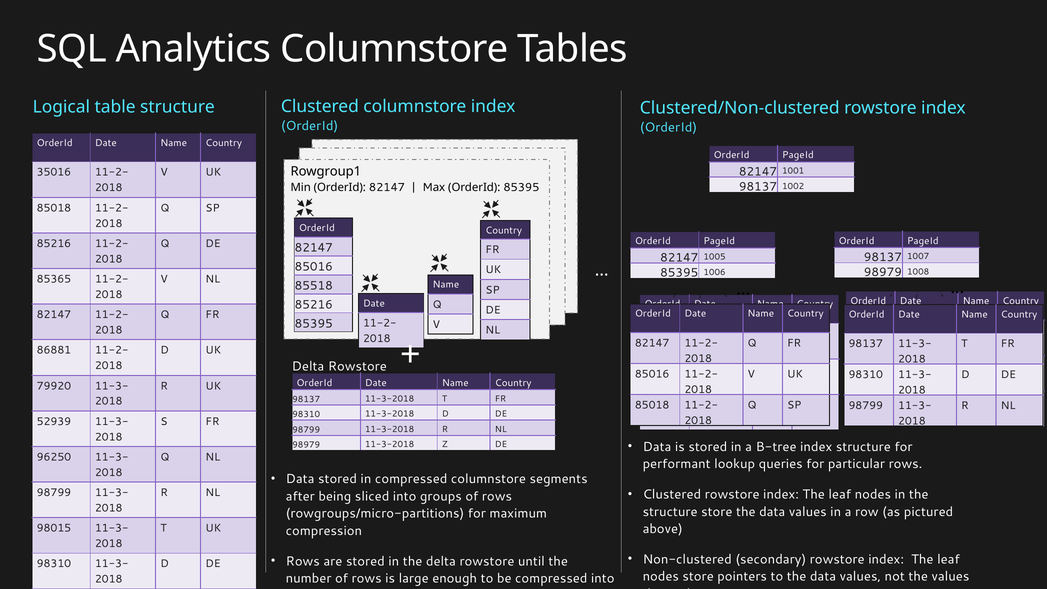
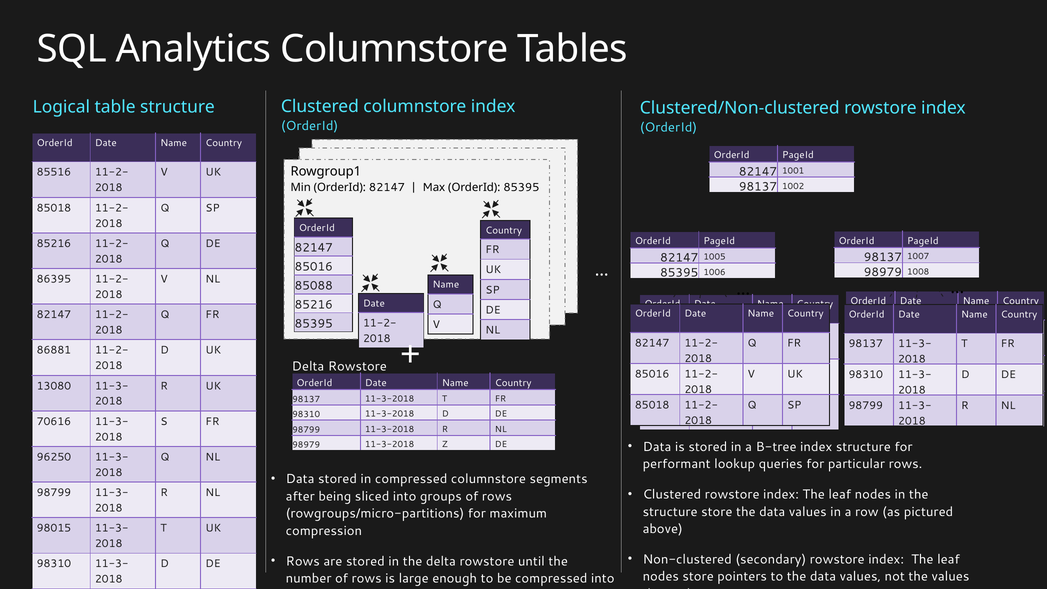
35016: 35016 -> 85516 (54, 172)
85365: 85365 -> 86395 (54, 279)
85518: 85518 -> 85088 (314, 286)
79920: 79920 -> 13080 (54, 386)
52939: 52939 -> 70616 (54, 421)
